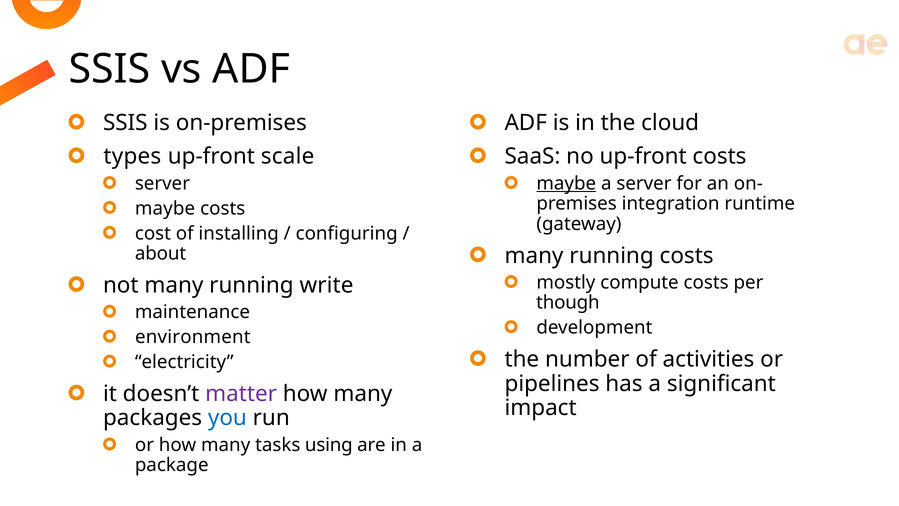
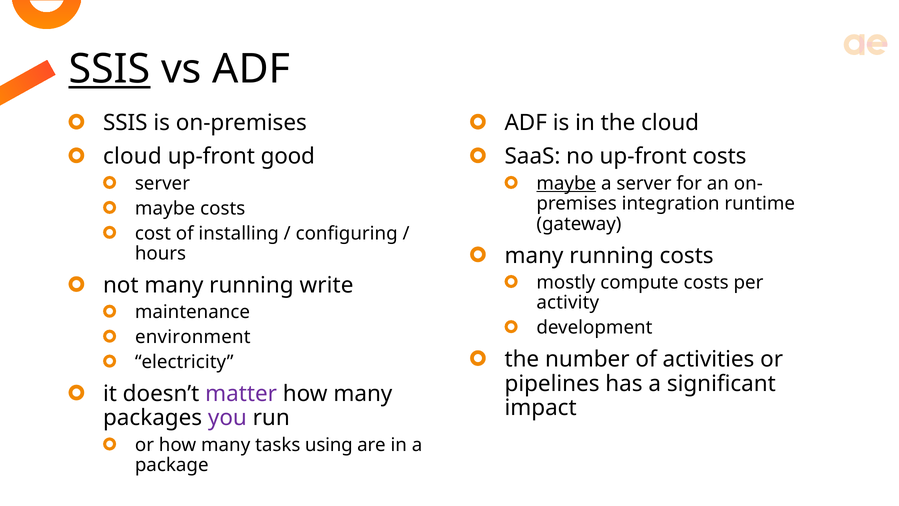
SSIS underline: none -> present (109, 69)
types: types -> cloud (132, 156)
scale: scale -> good (288, 156)
about: about -> hours (160, 254)
though: though -> activity (568, 303)
you colour: blue -> purple (227, 418)
